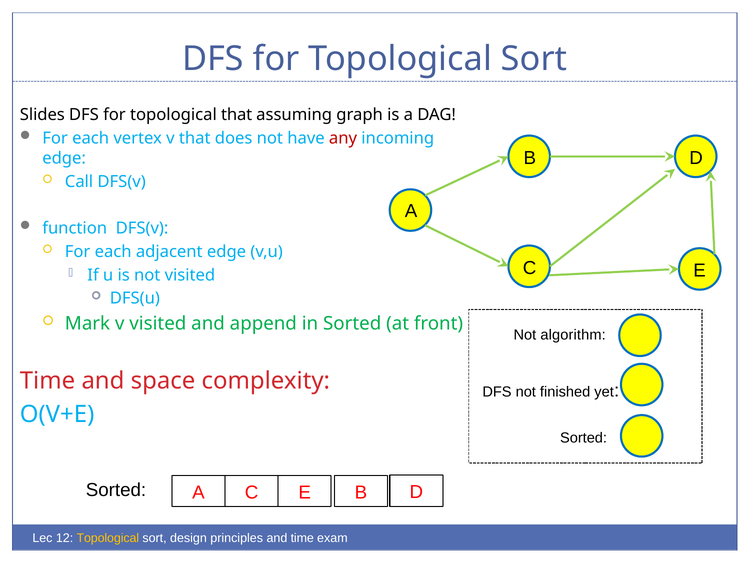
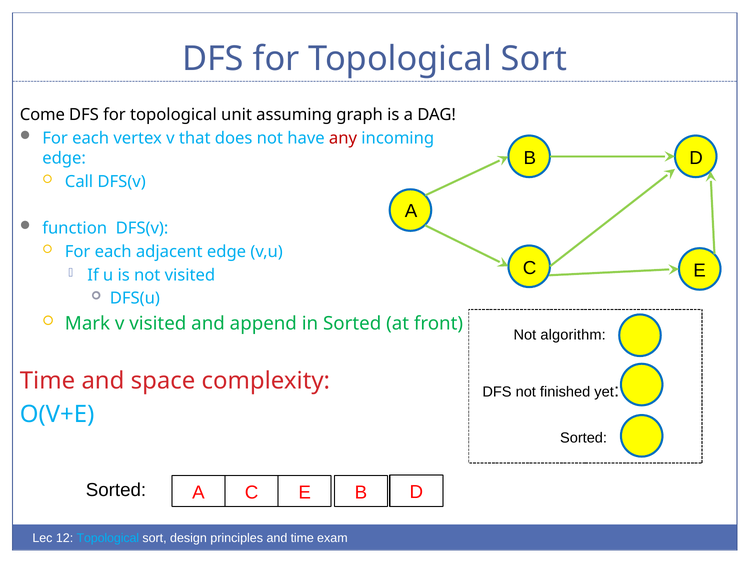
Slides: Slides -> Come (42, 115)
topological that: that -> unit (237, 115)
Topological colour: yellow -> light blue (108, 538)
